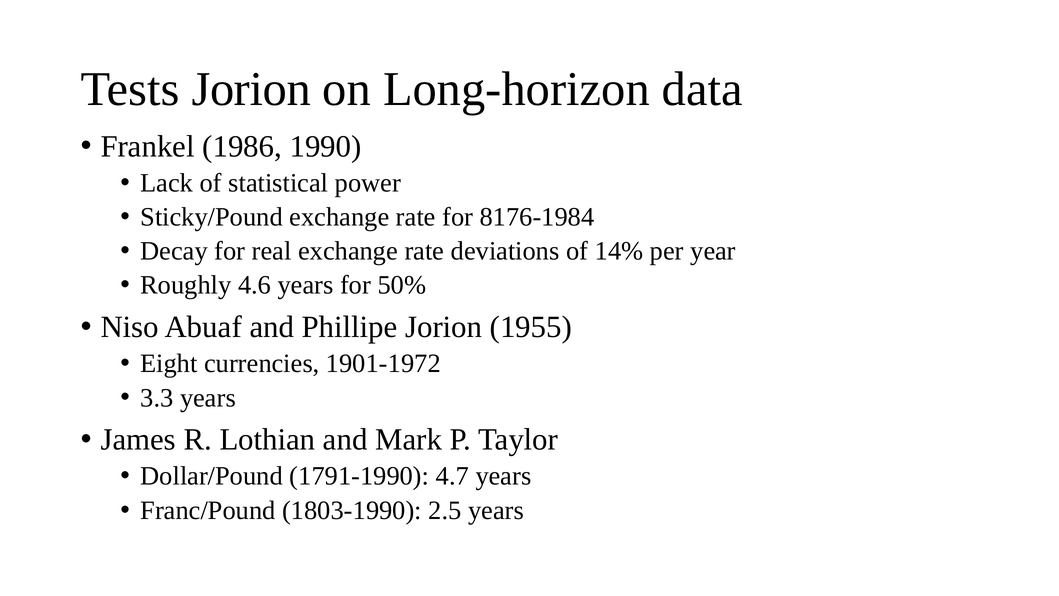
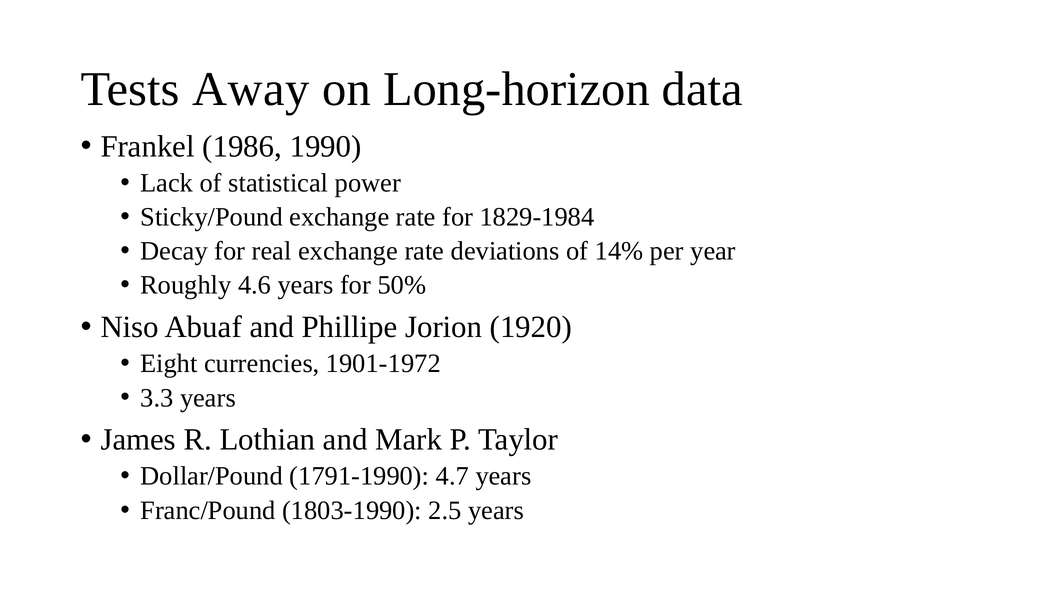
Tests Jorion: Jorion -> Away (251, 89)
8176-1984: 8176-1984 -> 1829-1984 (537, 217)
1955: 1955 -> 1920 (531, 327)
